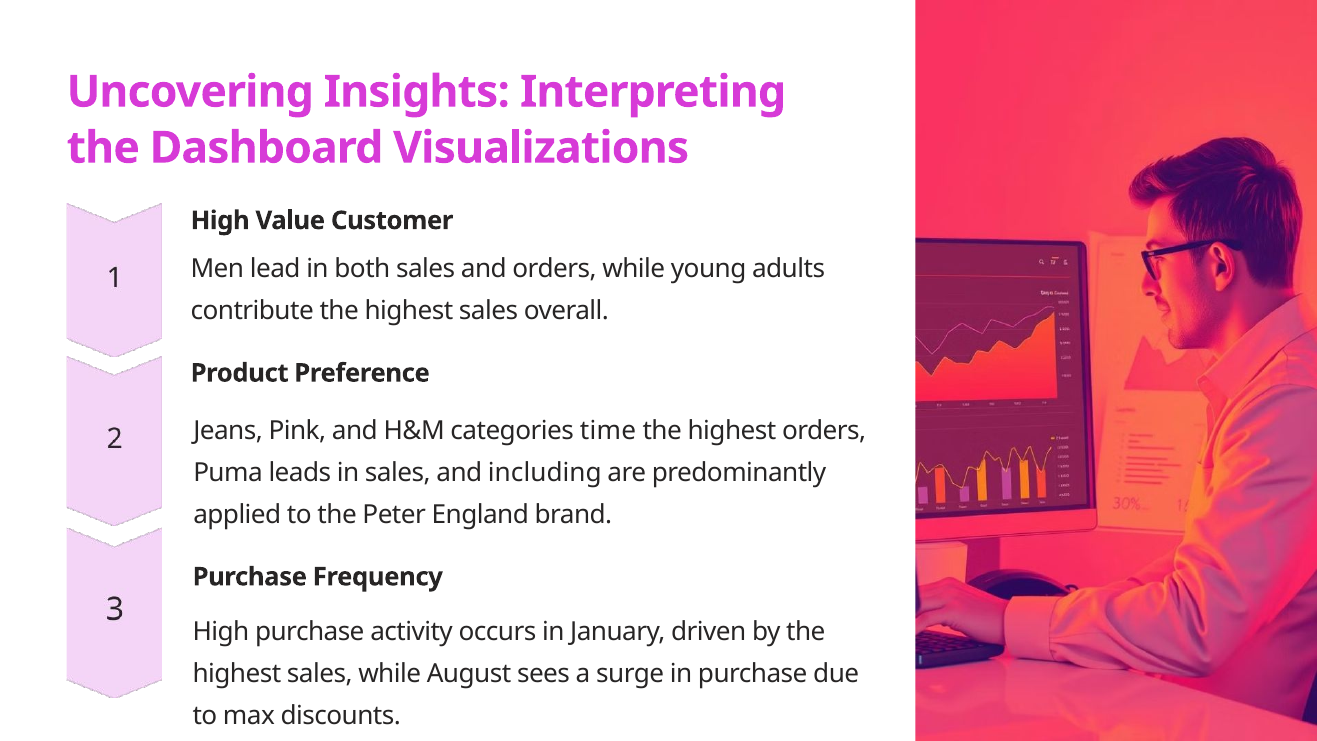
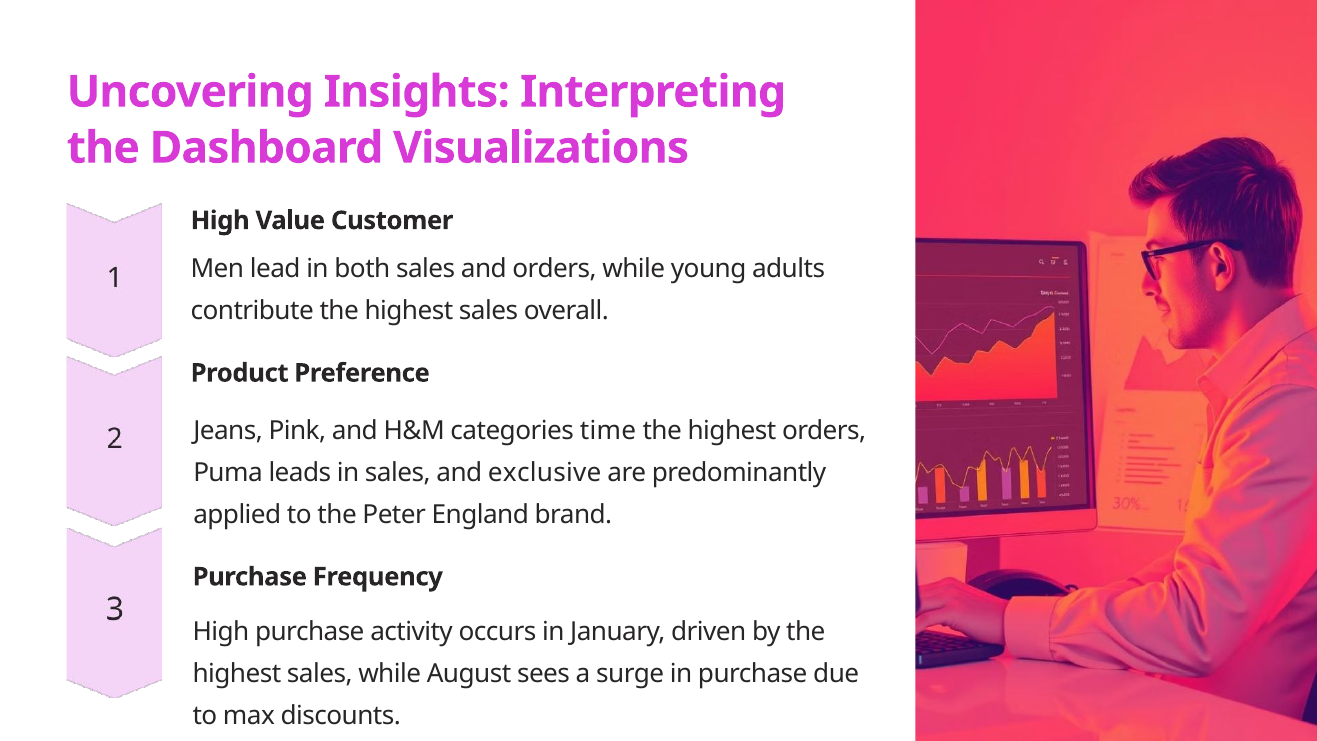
including: including -> exclusive (545, 473)
